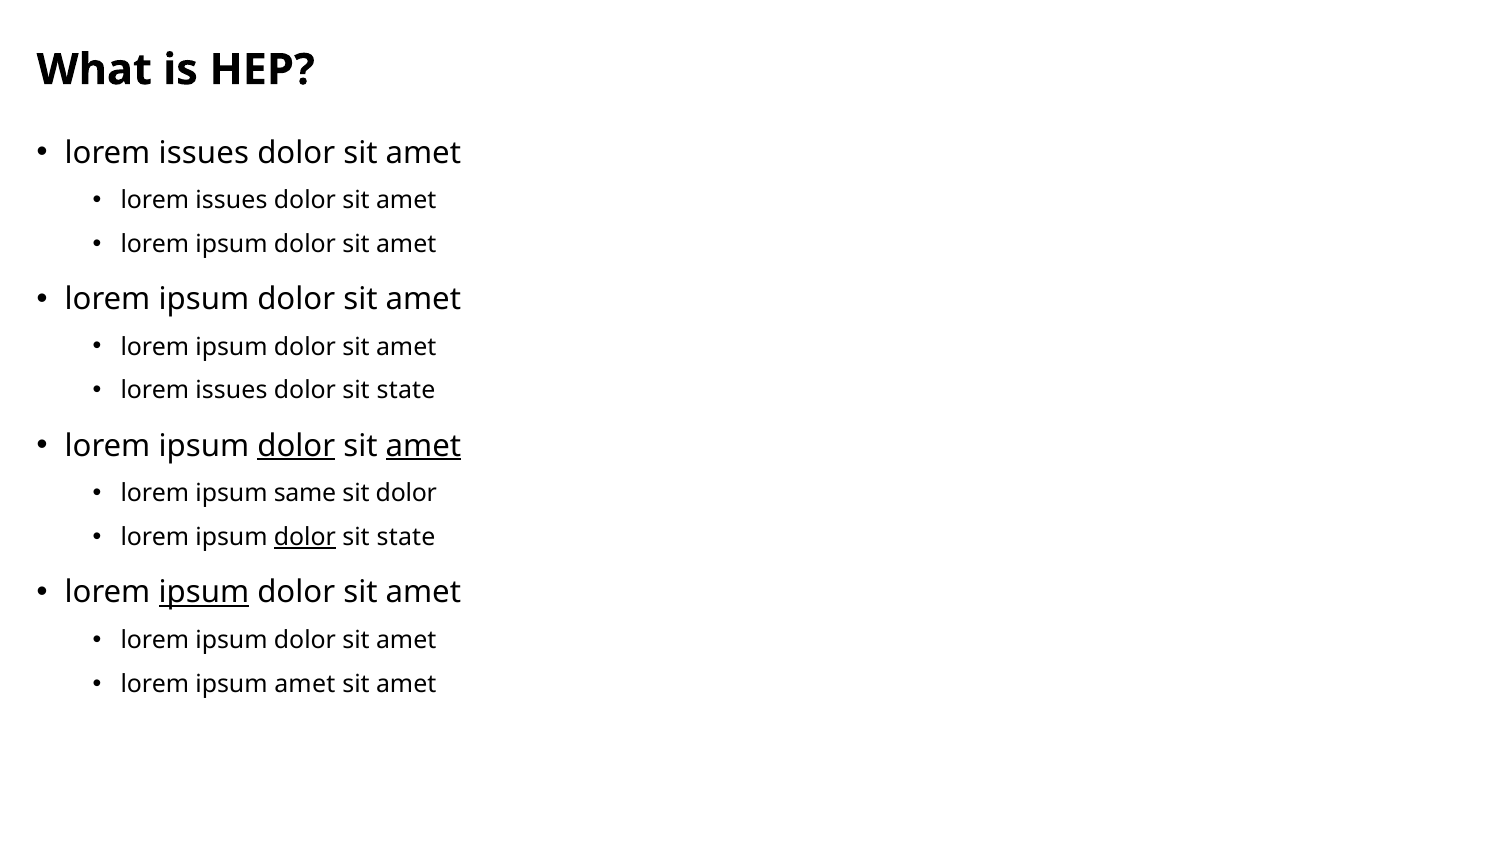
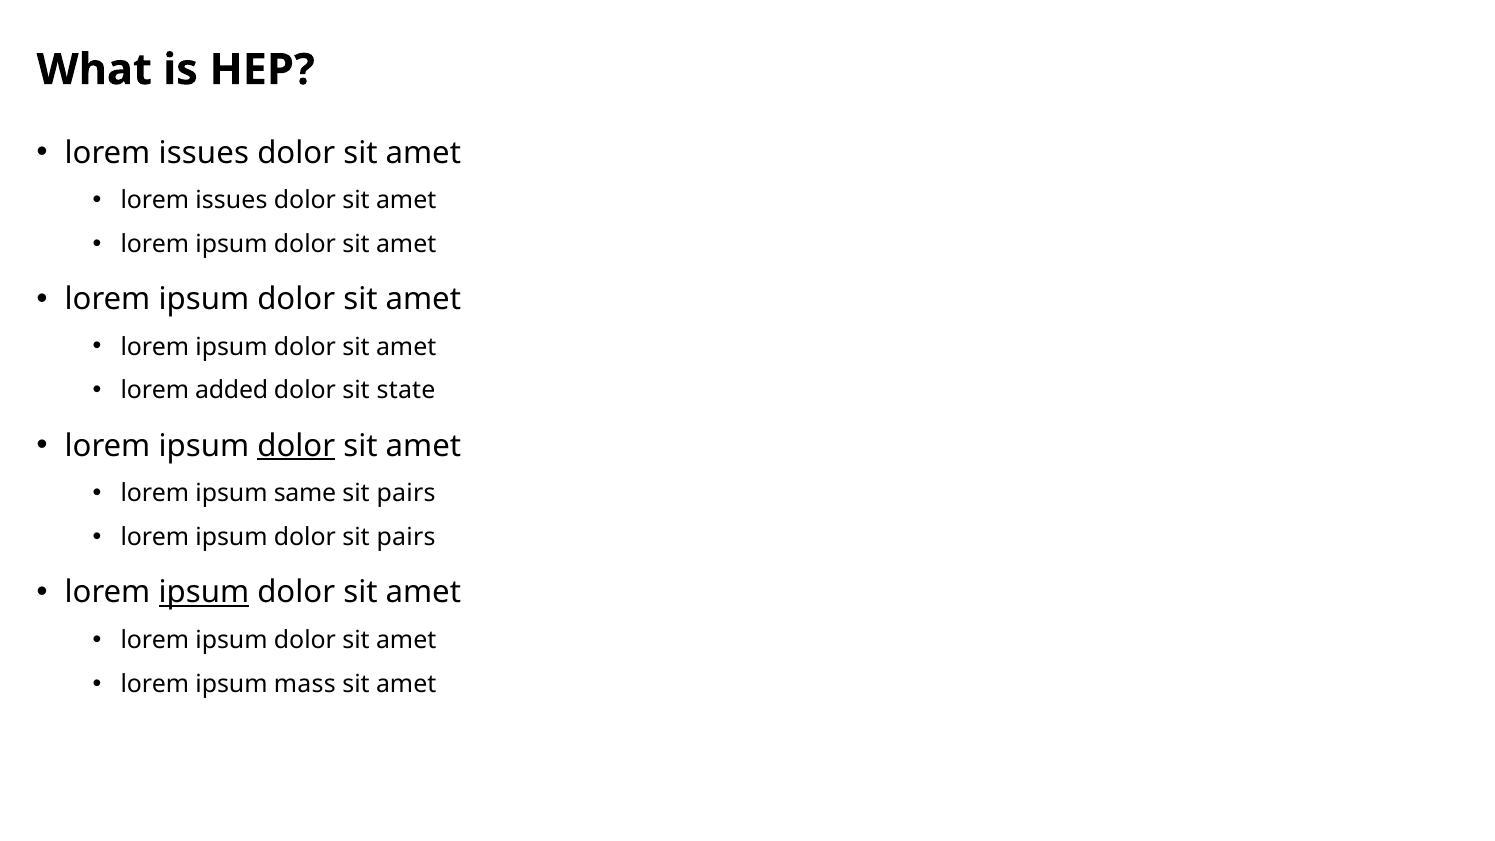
issues: issues -> added (232, 391)
amet underline: present -> none (423, 446)
dolor: dolor -> pairs (406, 493)
dolor underline: present -> none (305, 537)
state: state -> pairs (406, 537)
ipsum amet: amet -> mass (305, 684)
